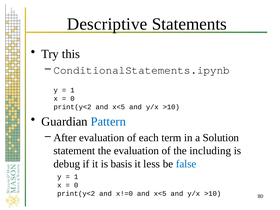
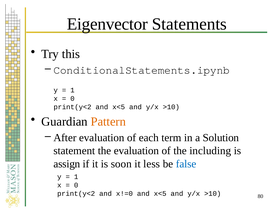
Descriptive: Descriptive -> Eigenvector (107, 24)
Pattern colour: blue -> orange (108, 122)
debug: debug -> assign (67, 164)
basis: basis -> soon (121, 164)
